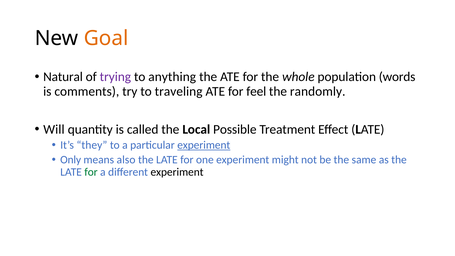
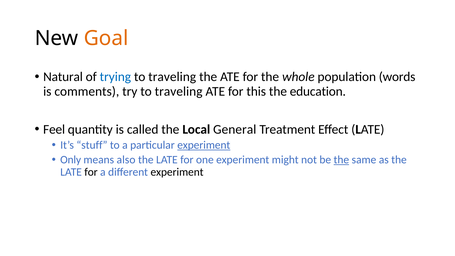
trying colour: purple -> blue (115, 77)
anything: anything -> traveling (172, 77)
feel: feel -> this (256, 91)
randomly: randomly -> education (318, 91)
Will: Will -> Feel (54, 129)
Possible: Possible -> General (235, 129)
they: they -> stuff (92, 145)
the underline: none -> present (341, 160)
for colour: green -> black (91, 172)
